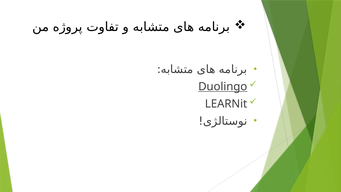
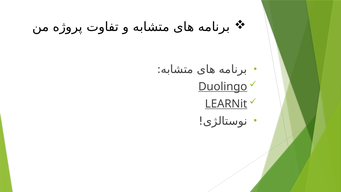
LEARNit underline: none -> present (226, 104)
